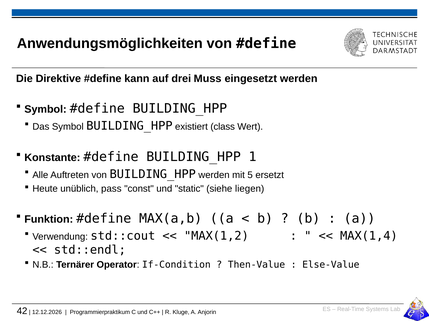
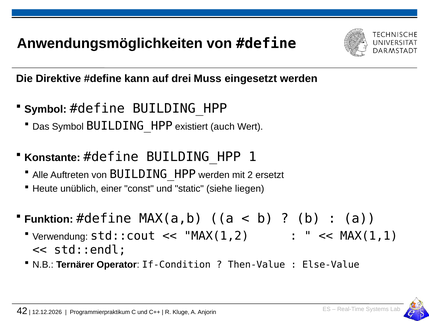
class: class -> auch (223, 127)
5: 5 -> 2 (250, 175)
pass: pass -> einer (111, 189)
MAX(1,4: MAX(1,4 -> MAX(1,1 (369, 236)
